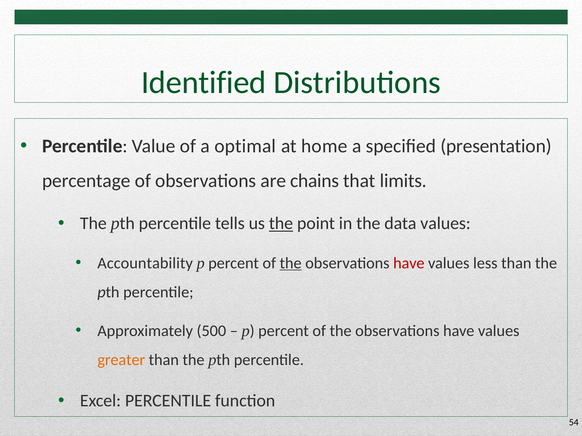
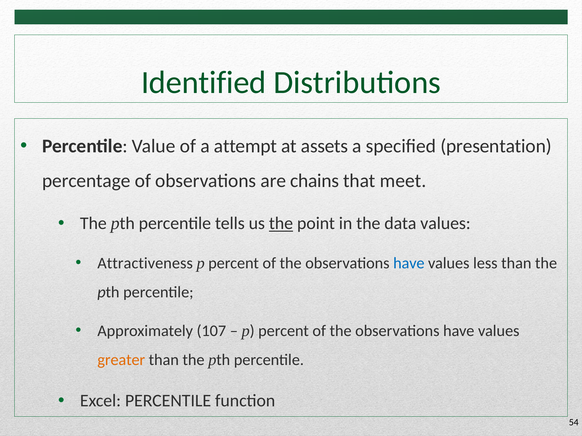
optimal: optimal -> attempt (245, 146)
home: home -> assets (325, 146)
limits: limits -> meet (403, 181)
Accountability: Accountability -> Attractiveness (145, 263)
the underline: present -> none (291, 263)
have colour: red -> blue (409, 263)
500: 500 -> 107 (211, 331)
